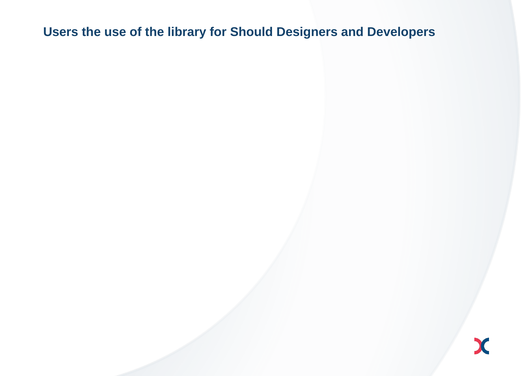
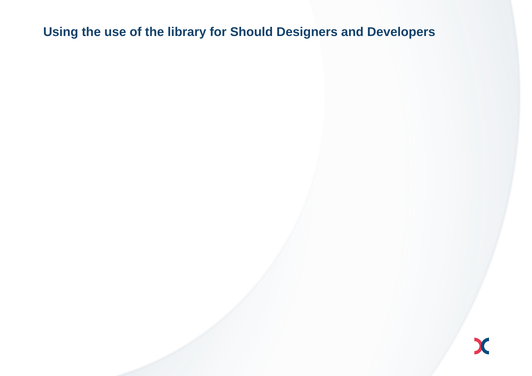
Users: Users -> Using (61, 32)
